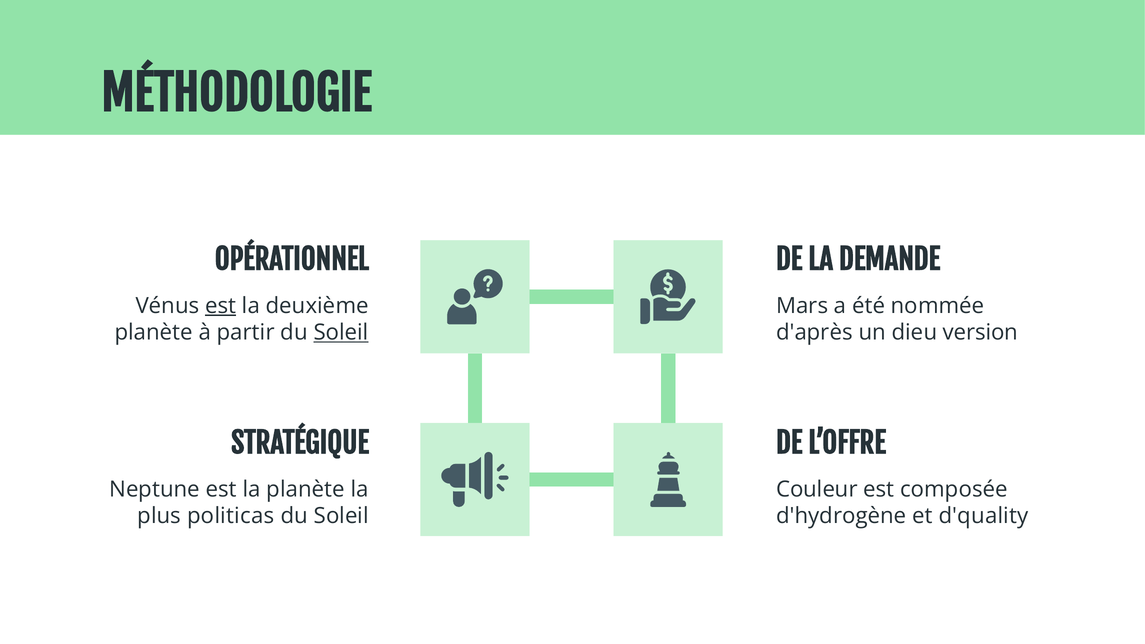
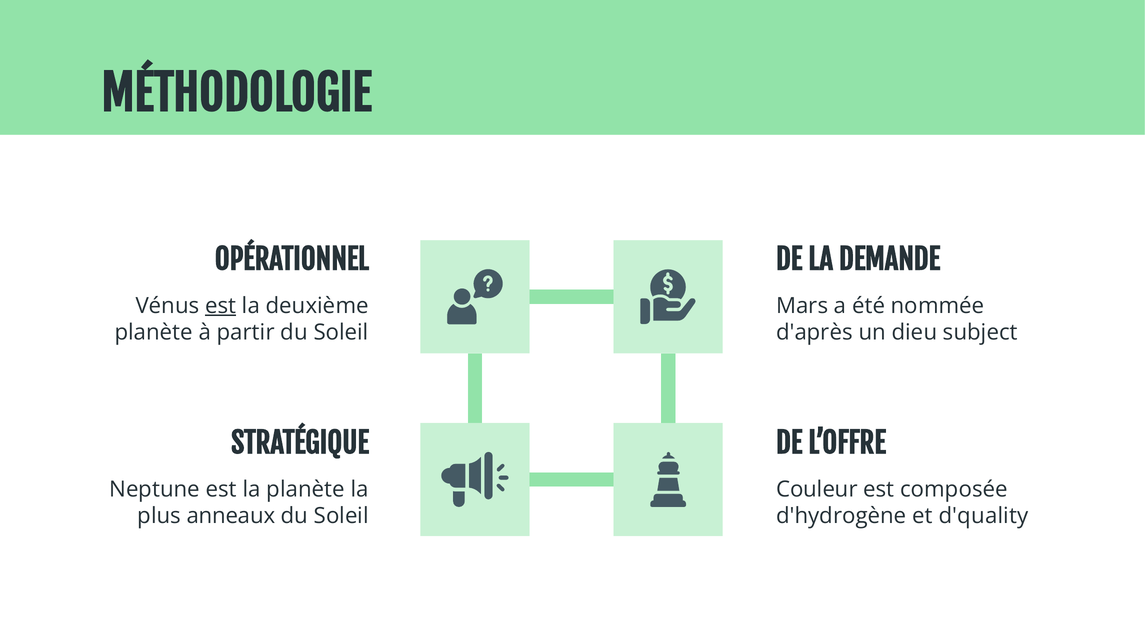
Soleil underline: present -> none (341, 333)
version: version -> subject (980, 333)
politicas: politicas -> anneaux (231, 516)
